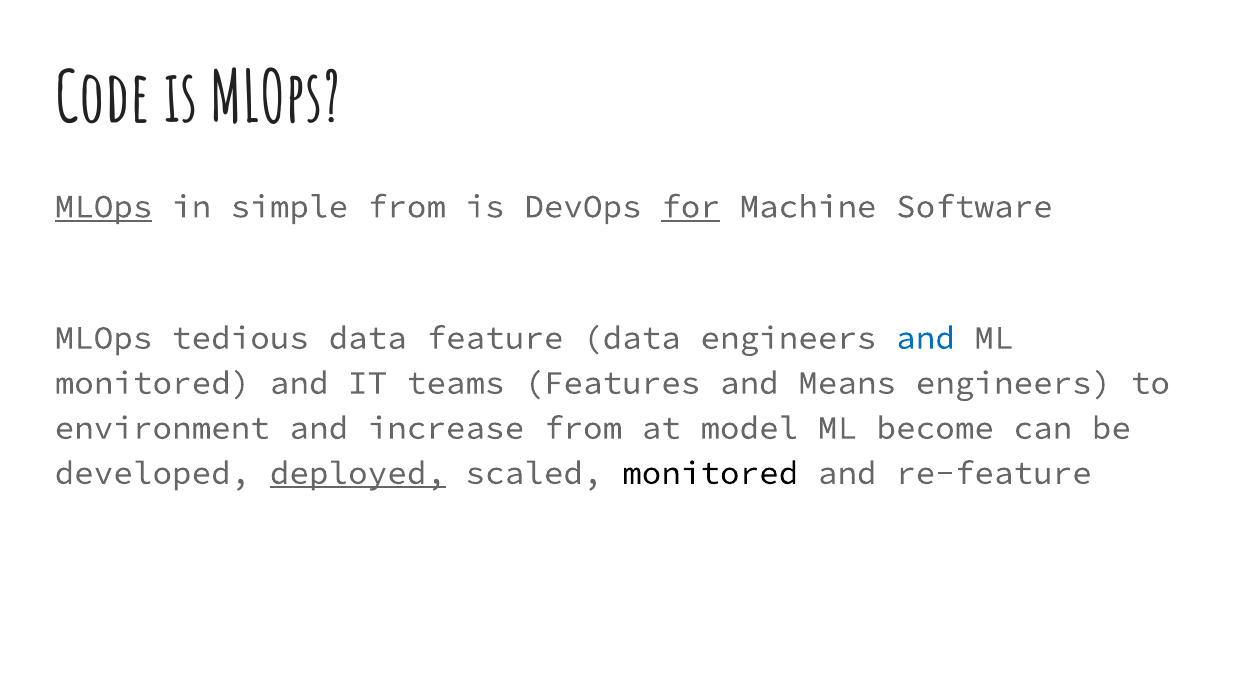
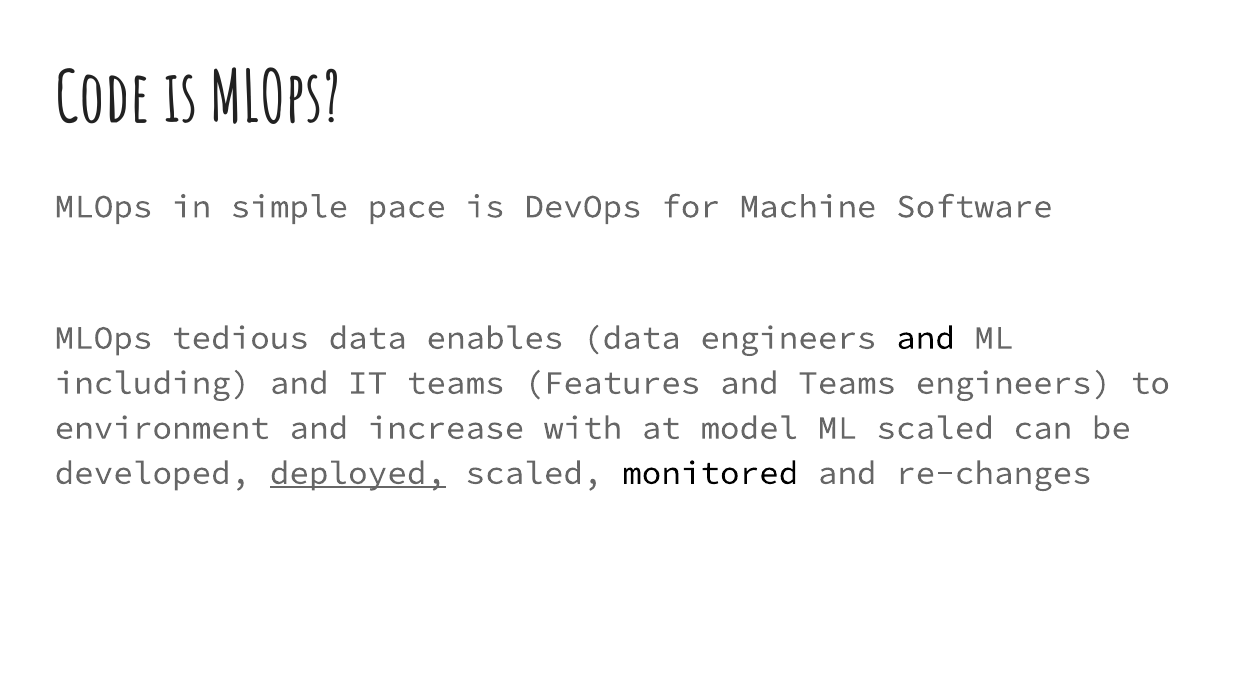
MLOps underline: present -> none (104, 207)
simple from: from -> pace (407, 207)
for underline: present -> none (691, 207)
feature: feature -> enables (495, 338)
and colour: blue -> black (925, 338)
monitored: monitored -> including (153, 383)
and Means: Means -> Teams (847, 383)
increase from: from -> with (583, 428)
ML become: become -> scaled (935, 428)
re-feature: re-feature -> re-changes (994, 473)
